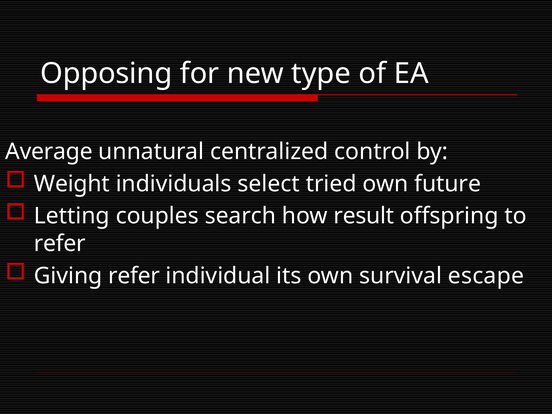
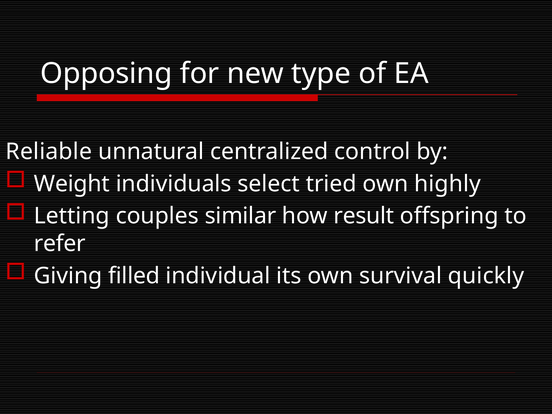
Average: Average -> Reliable (49, 152)
future: future -> highly (448, 184)
search: search -> similar (241, 216)
Giving refer: refer -> filled (134, 276)
escape: escape -> quickly (486, 276)
